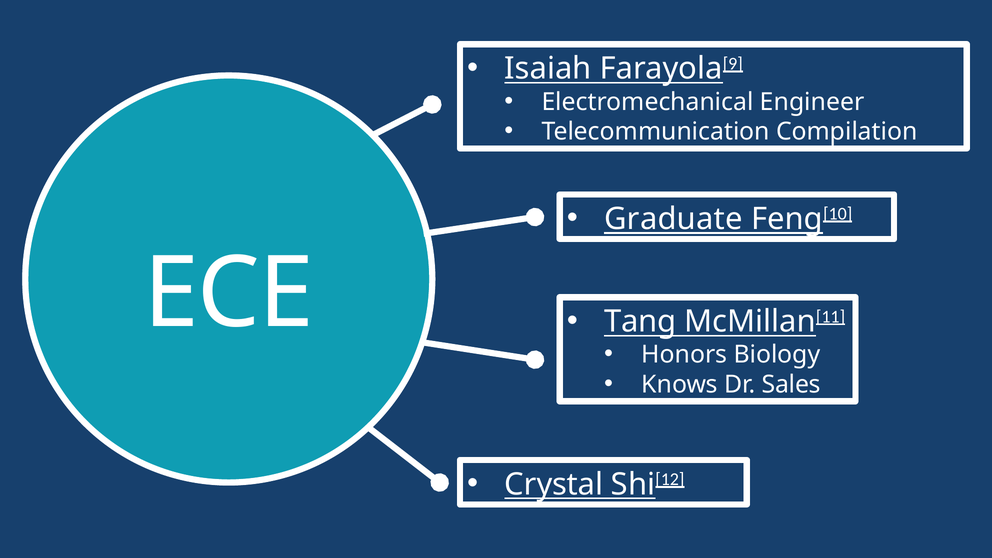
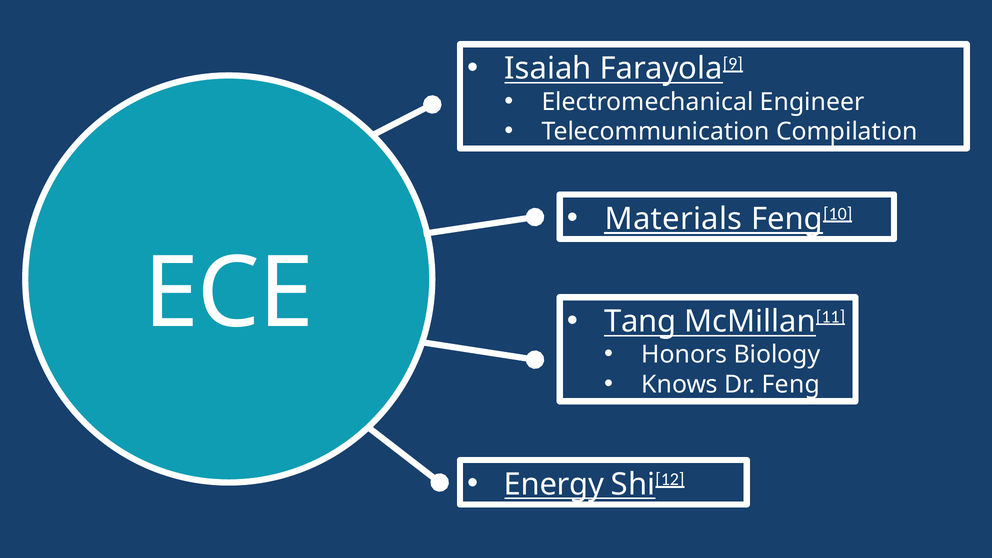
Graduate: Graduate -> Materials (673, 219)
Dr Sales: Sales -> Feng (791, 384)
Crystal: Crystal -> Energy (554, 484)
